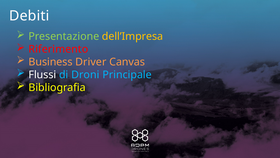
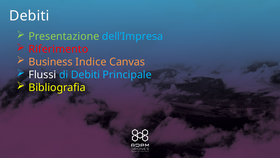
dell’Impresa colour: yellow -> light blue (133, 36)
Driver: Driver -> Indice (91, 62)
di Droni: Droni -> Debiti (85, 75)
